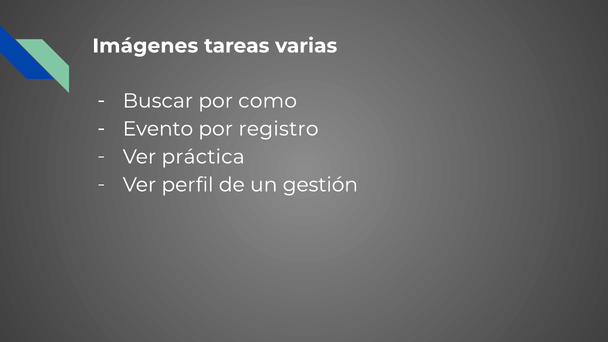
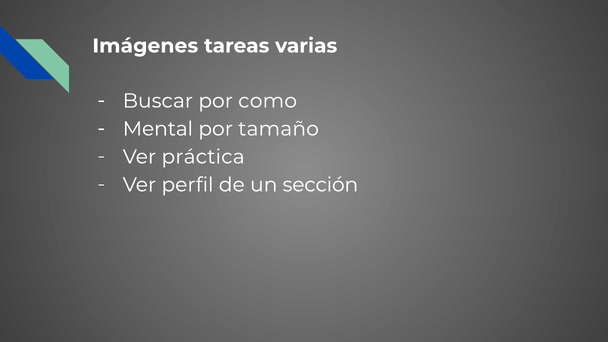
Evento: Evento -> Mental (158, 129)
registro: registro -> tamaño (279, 129)
gestión: gestión -> sección (320, 185)
